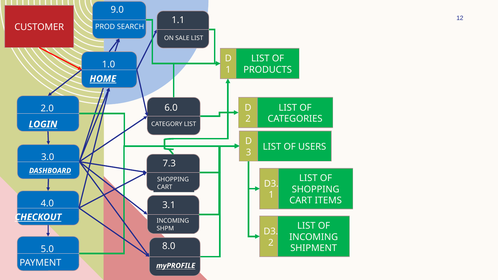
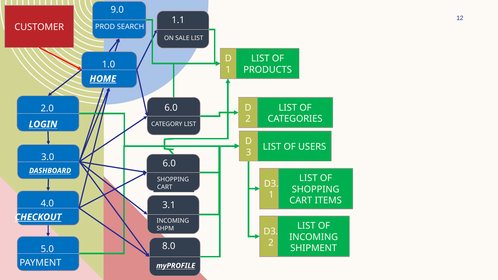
7.3: 7.3 -> 6.0 (169, 163)
